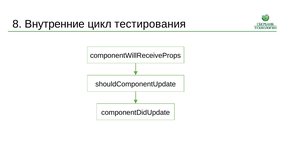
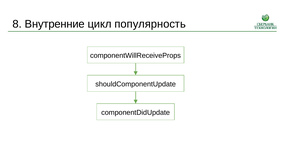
тестирования: тестирования -> популярность (150, 24)
